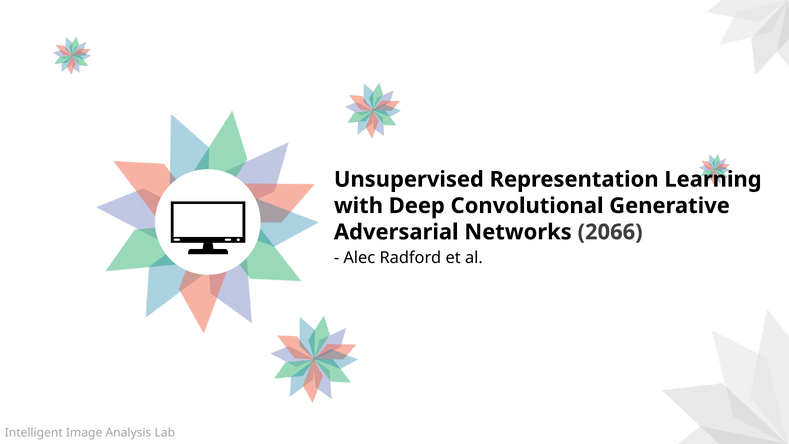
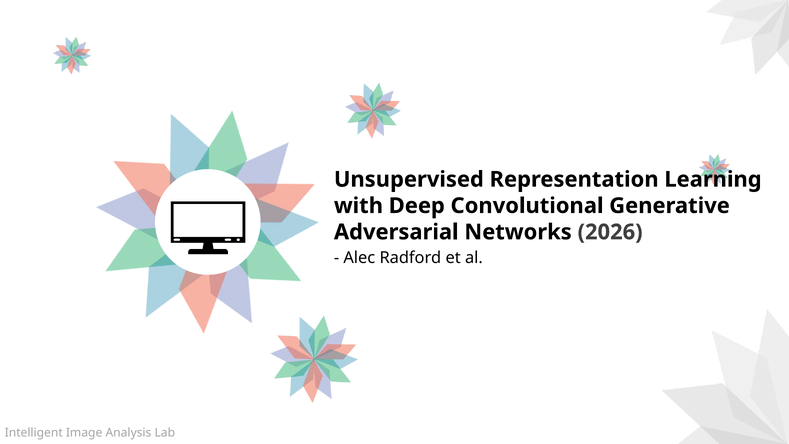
2066: 2066 -> 2026 (610, 232)
